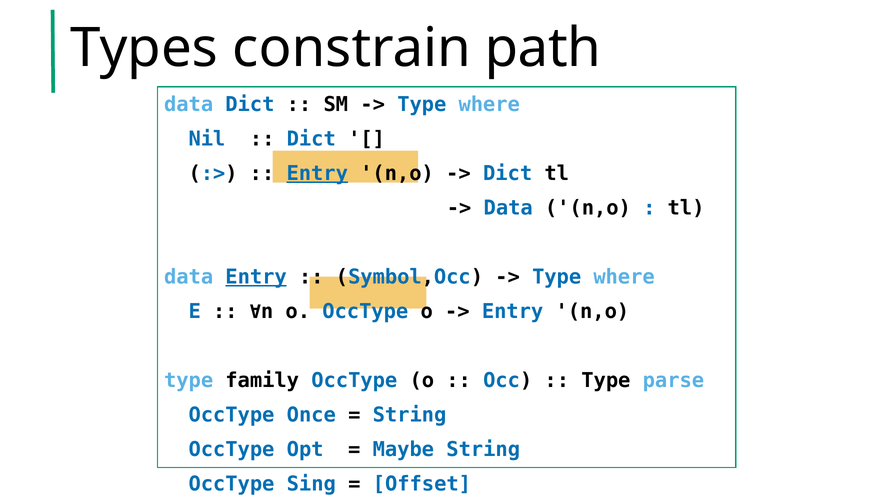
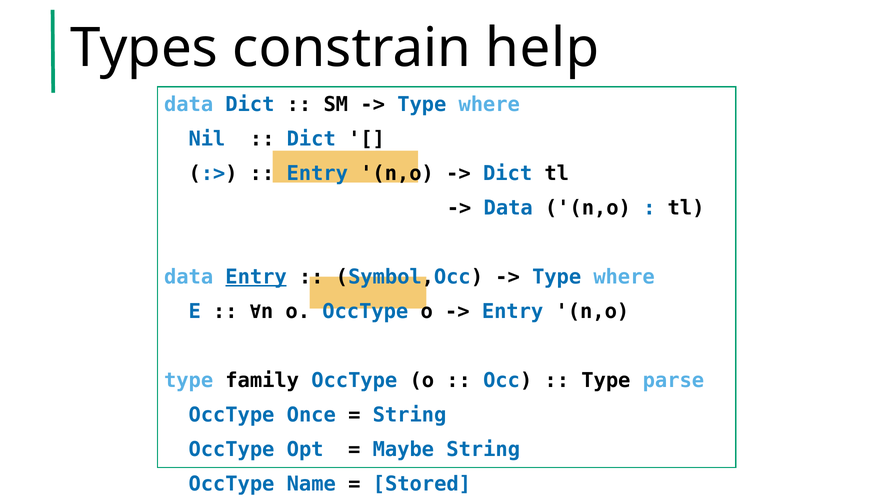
path: path -> help (542, 48)
Entry underline: present -> none (317, 173)
Sing: Sing -> Name (311, 484)
Offset: Offset -> Stored (422, 484)
